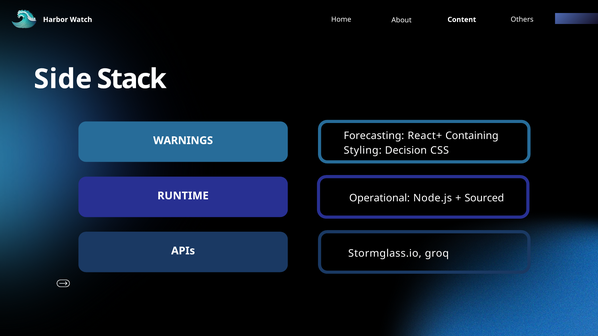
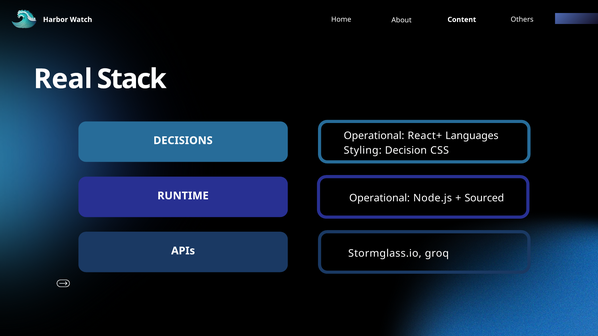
Side: Side -> Real (63, 79)
Forecasting: Forecasting -> Operational (374, 136)
Containing: Containing -> Languages (472, 136)
WARNINGS: WARNINGS -> DECISIONS (183, 141)
